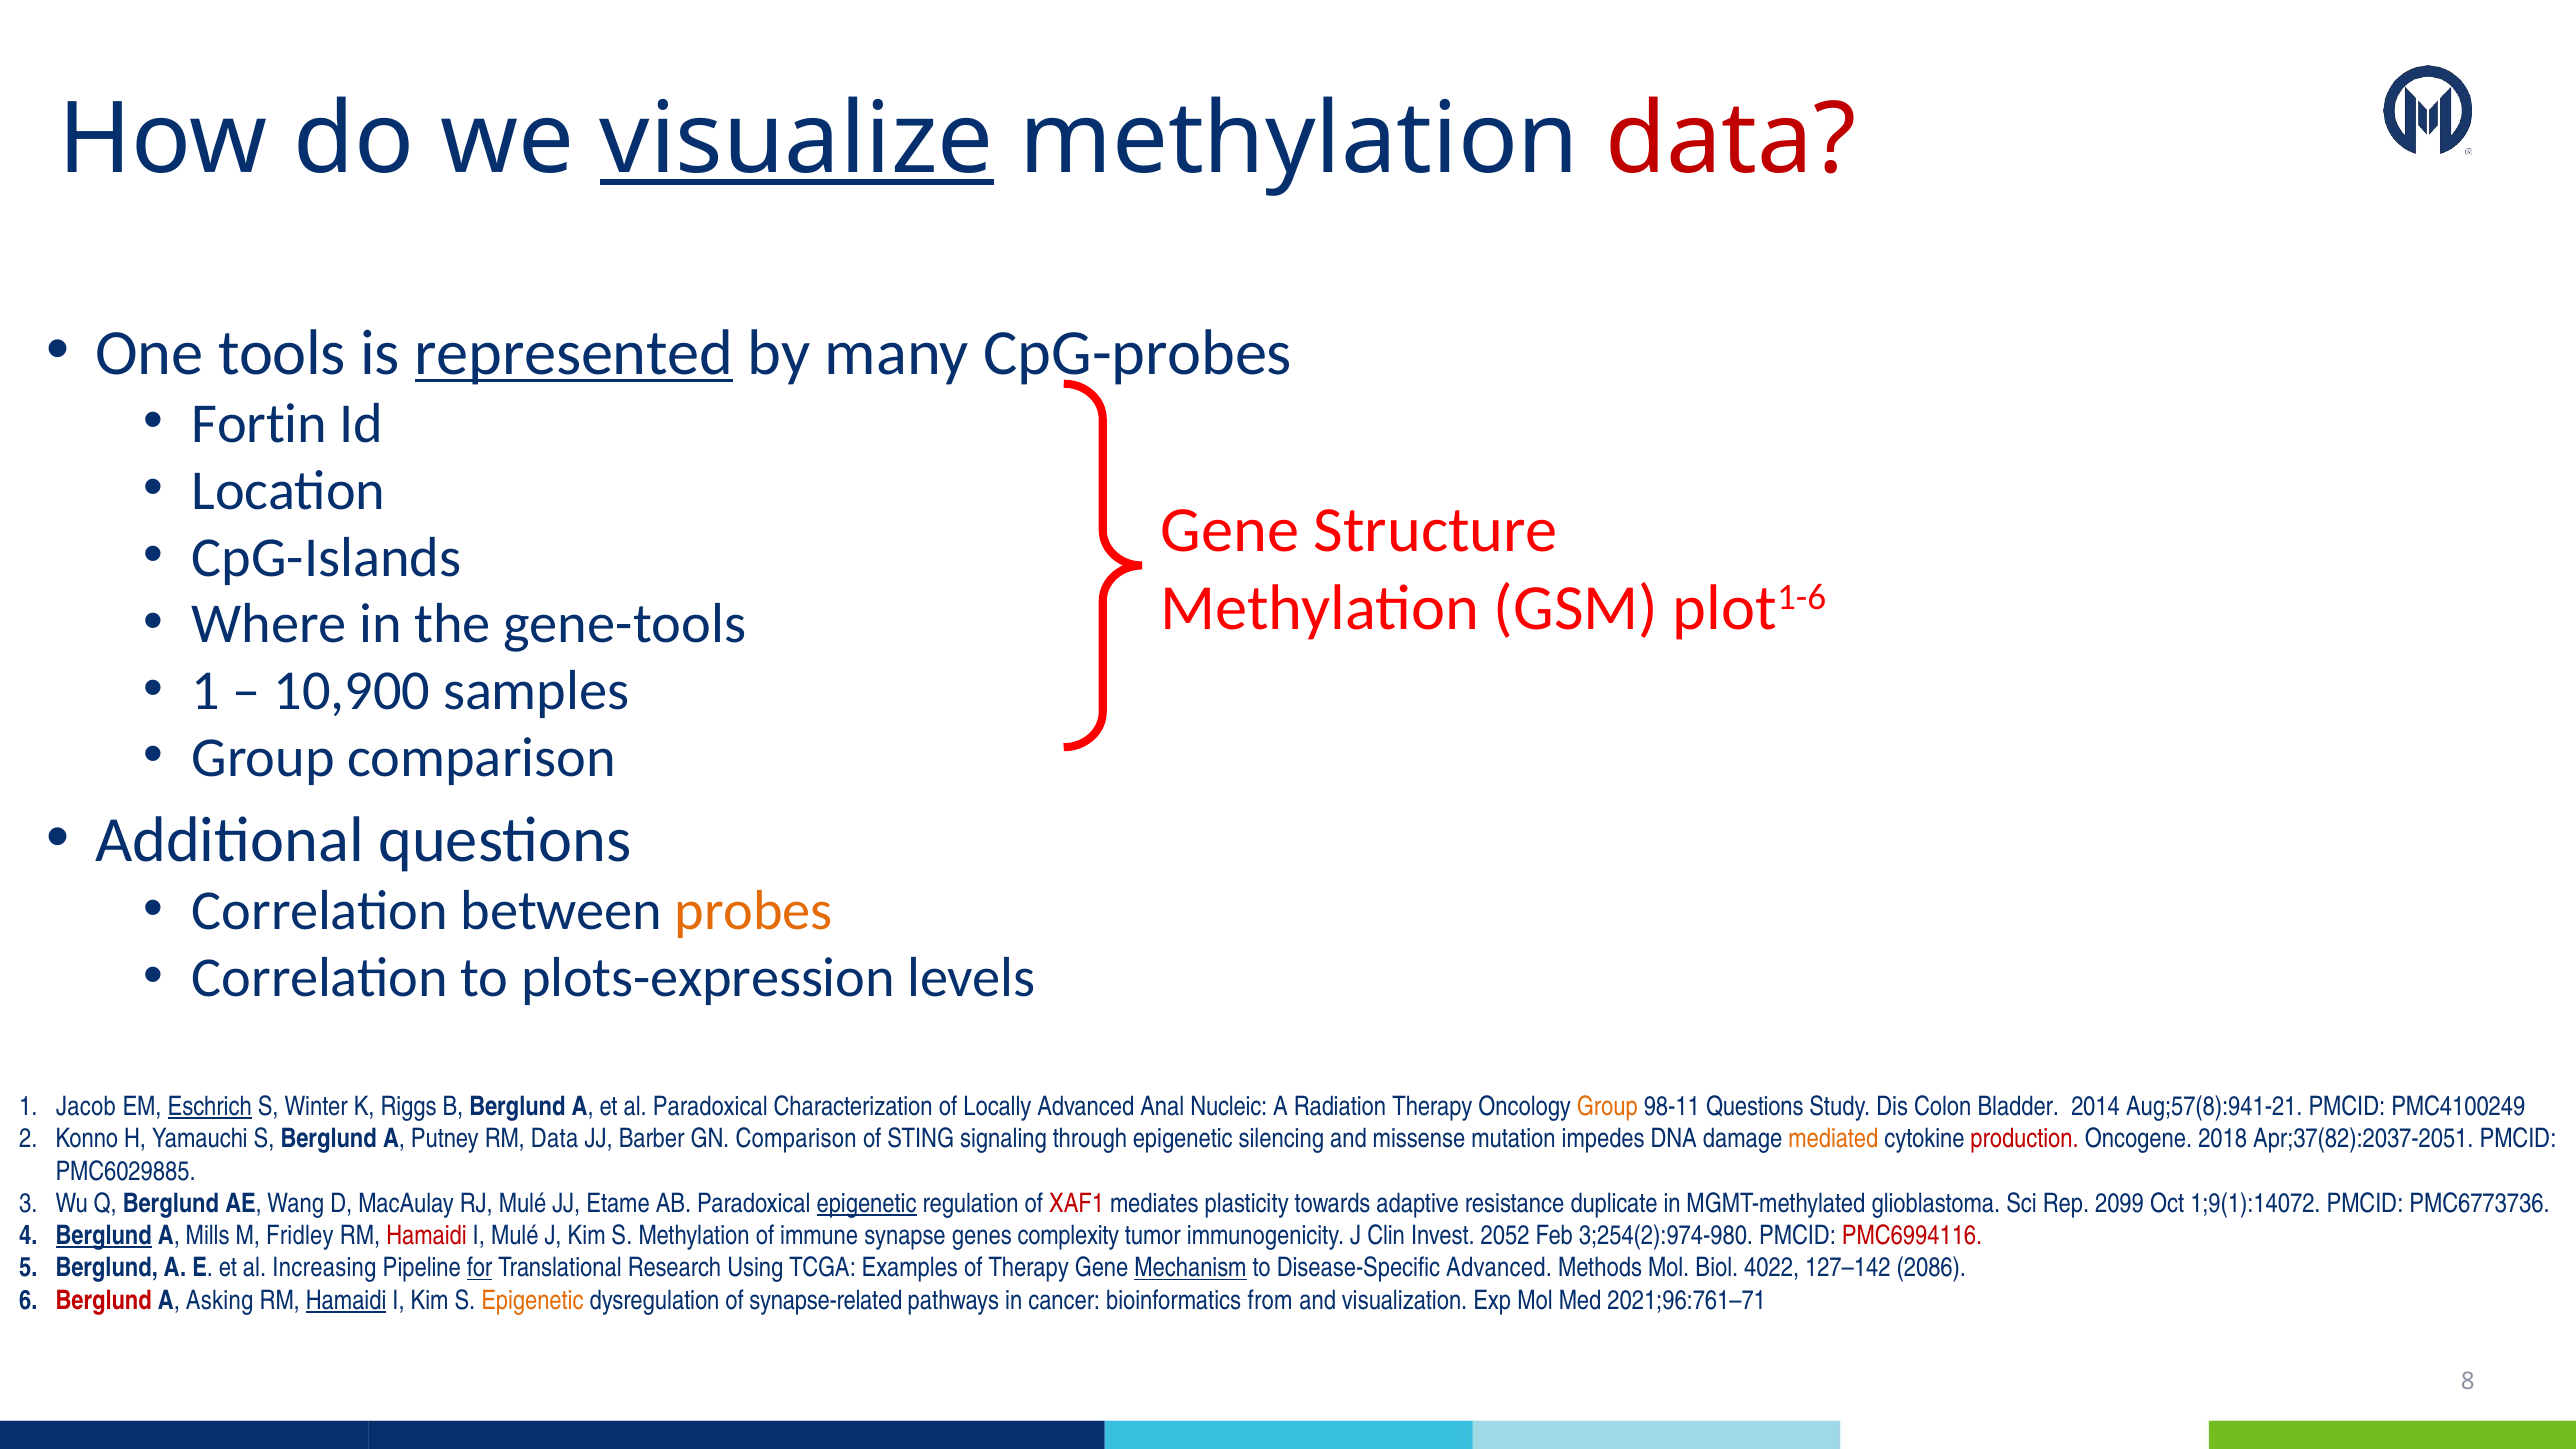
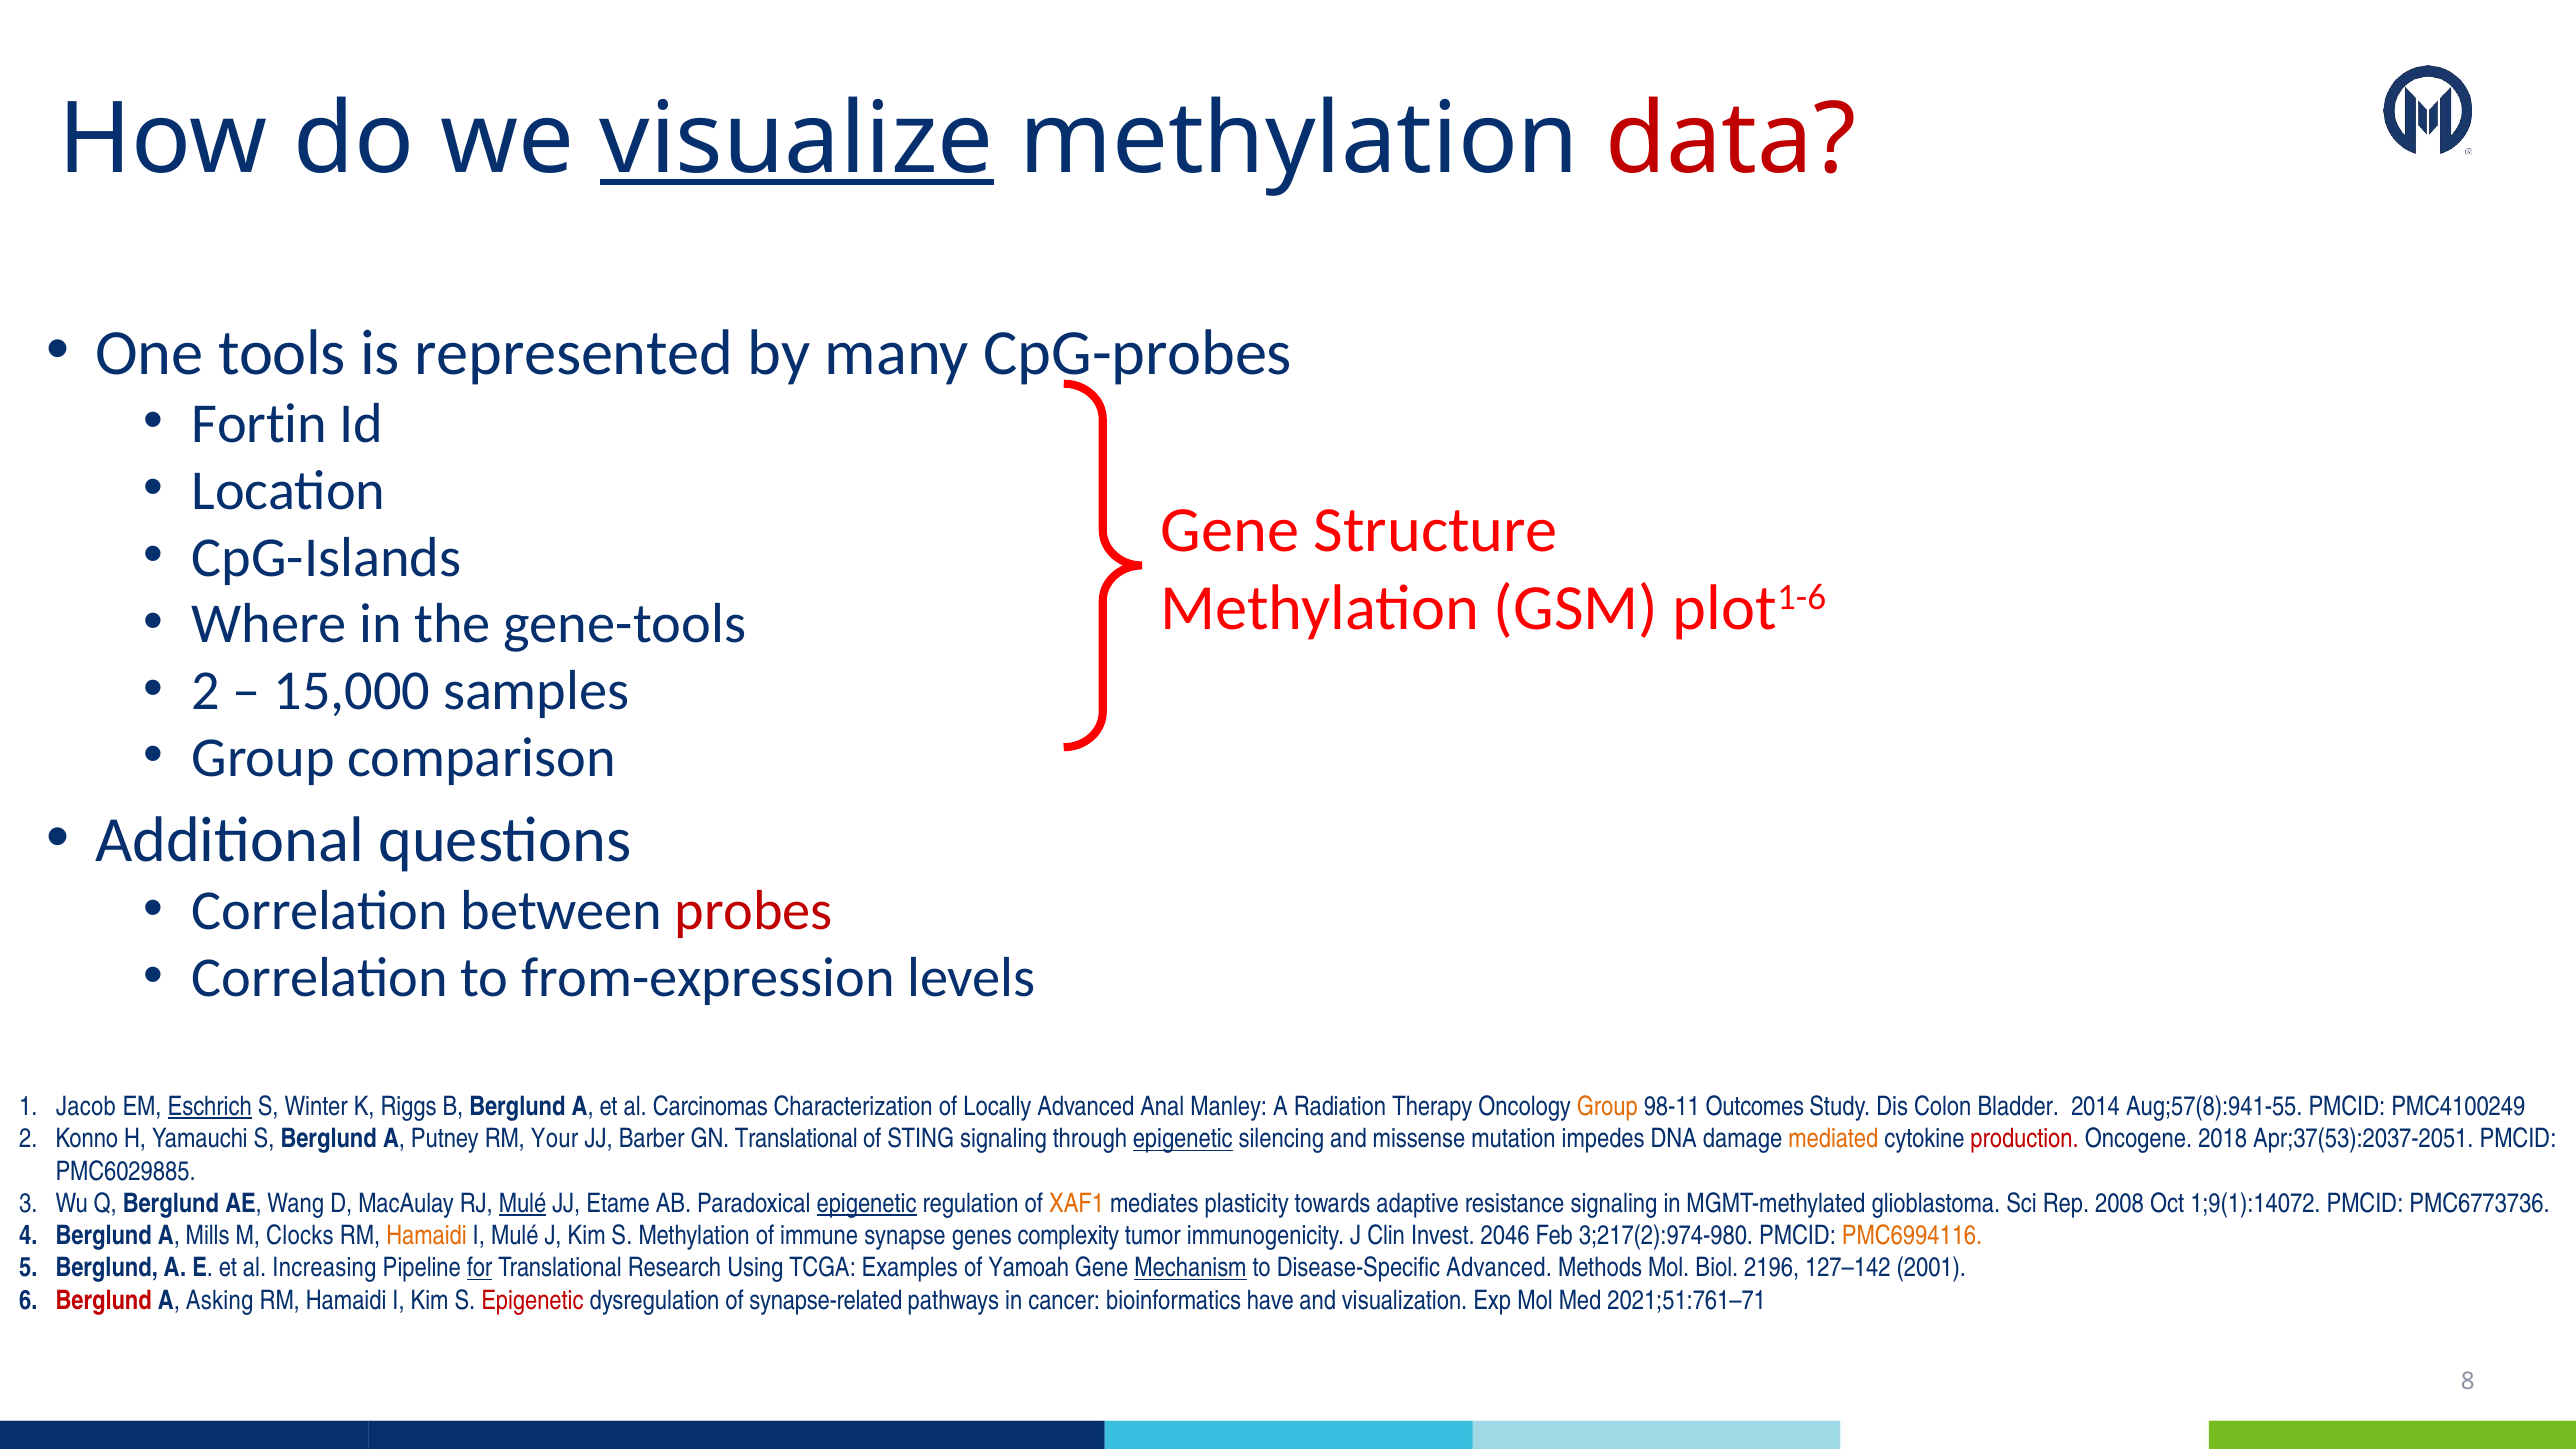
represented underline: present -> none (574, 353)
1: 1 -> 2 (206, 691)
10,900: 10,900 -> 15,000 (352, 691)
probes colour: orange -> red (754, 911)
plots-expression: plots-expression -> from-expression (708, 978)
al Paradoxical: Paradoxical -> Carcinomas (710, 1107)
Nucleic: Nucleic -> Manley (1229, 1107)
98-11 Questions: Questions -> Outcomes (1755, 1107)
Aug;57(8):941-21: Aug;57(8):941-21 -> Aug;57(8):941-55 (2214, 1107)
RM Data: Data -> Your (555, 1139)
GN Comparison: Comparison -> Translational (796, 1139)
epigenetic underline: none -> present (1183, 1139)
Apr;37(82):2037-2051: Apr;37(82):2037-2051 -> Apr;37(53):2037-2051 (2363, 1139)
Mulé underline: none -> present (523, 1203)
XAF1 colour: red -> orange (1077, 1203)
resistance duplicate: duplicate -> signaling (1614, 1203)
2099: 2099 -> 2008 (2119, 1203)
Berglund underline: present -> none (104, 1236)
Fridley: Fridley -> Clocks (300, 1236)
Hamaidi colour: red -> orange (427, 1236)
2052: 2052 -> 2046 (1505, 1236)
3;254(2):974-980: 3;254(2):974-980 -> 3;217(2):974-980 (1666, 1236)
PMC6994116 colour: red -> orange (1912, 1236)
of Therapy: Therapy -> Yamoah (1029, 1268)
4022: 4022 -> 2196 (1772, 1268)
2086: 2086 -> 2001 (1931, 1268)
Hamaidi underline: present -> none (346, 1300)
Epigenetic colour: orange -> red (532, 1300)
from: from -> have (1270, 1300)
2021;96:761–71: 2021;96:761–71 -> 2021;51:761–71 (1687, 1300)
